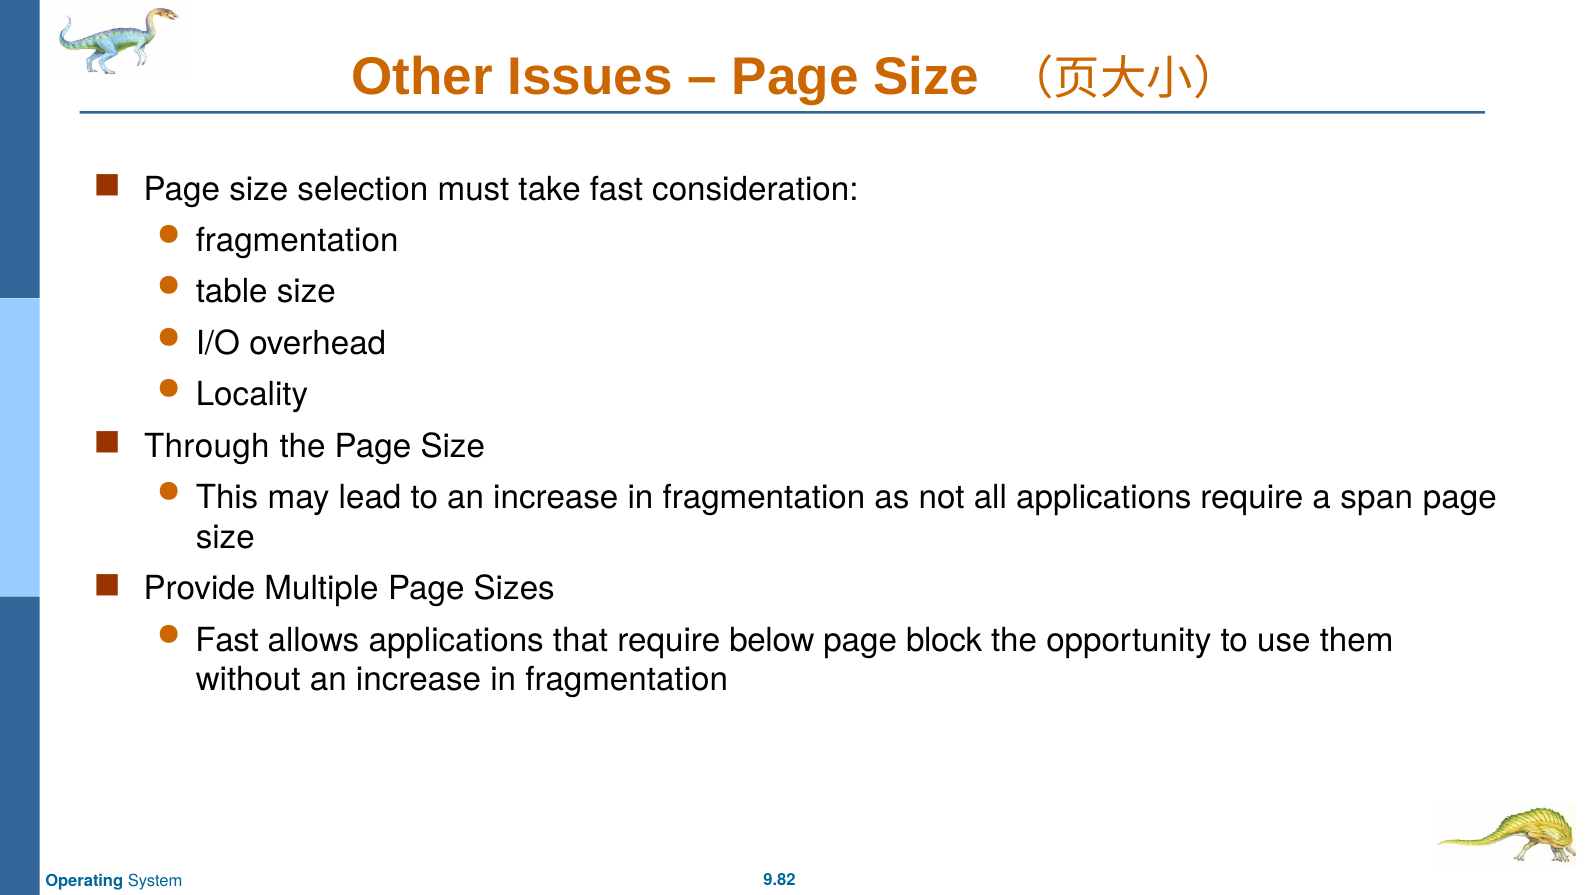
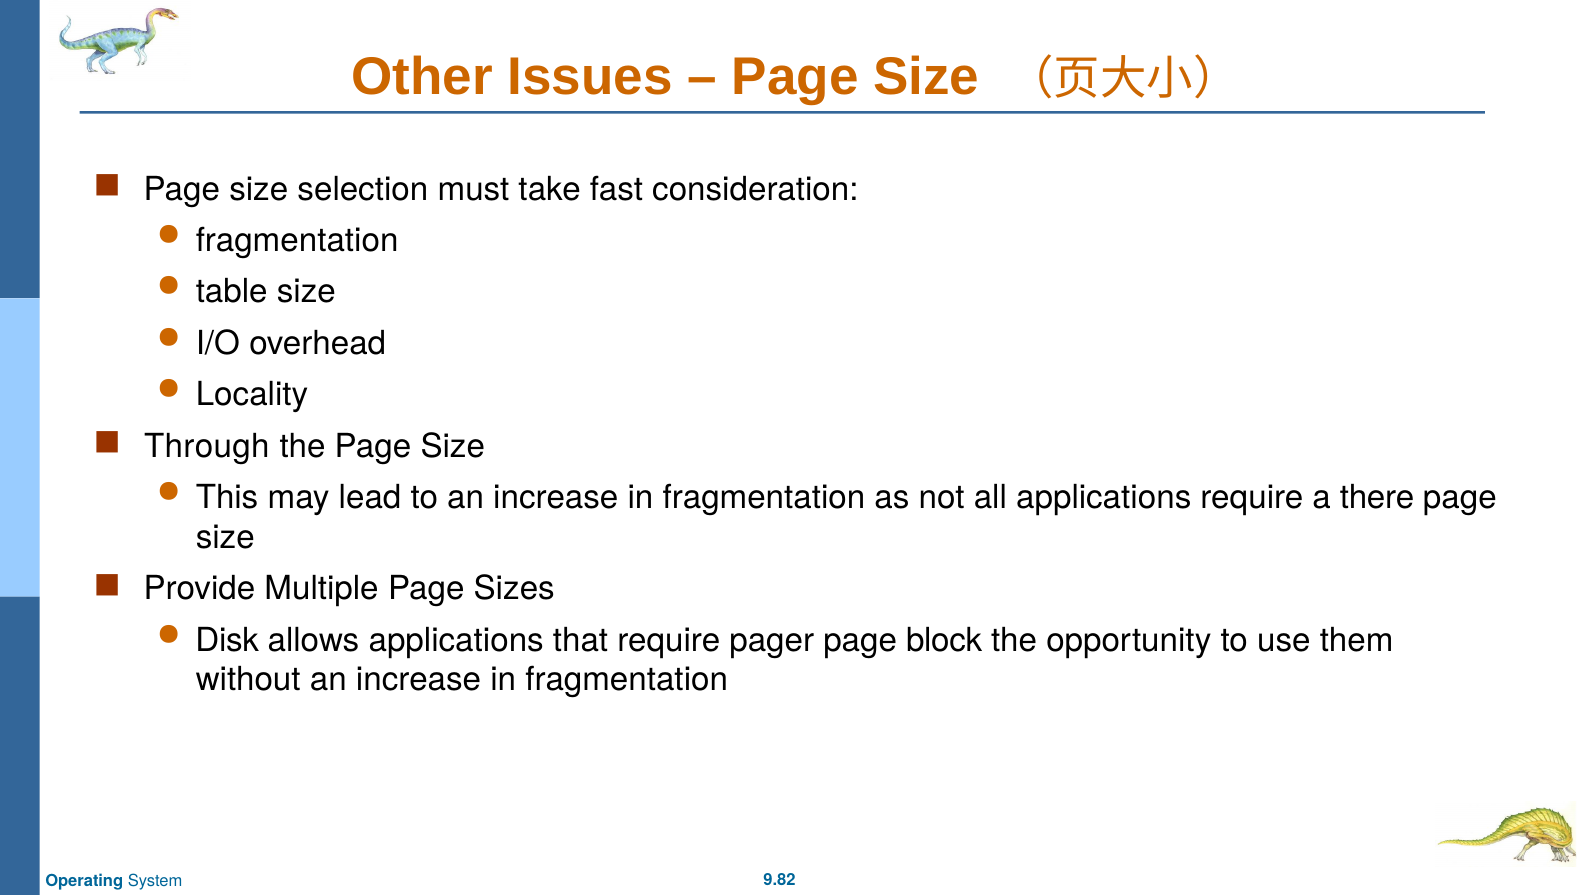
span: span -> there (1377, 497)
Fast: Fast -> Disk (227, 640)
below: below -> pager (772, 640)
